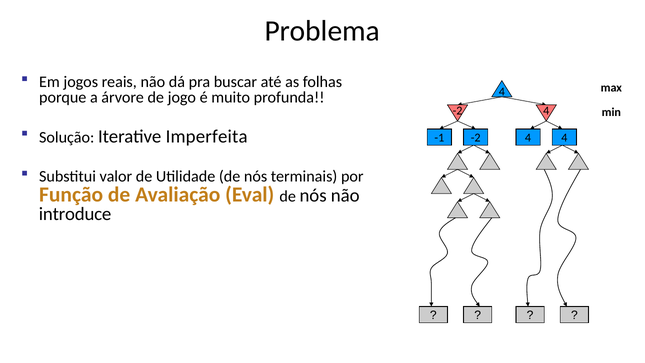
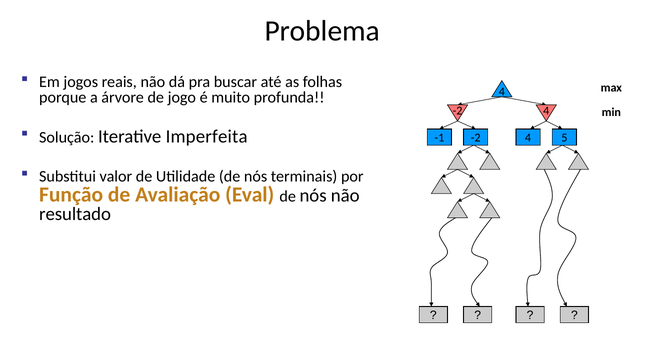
-2 4 4: 4 -> 5 (564, 138)
introduce: introduce -> resultado (75, 214)
